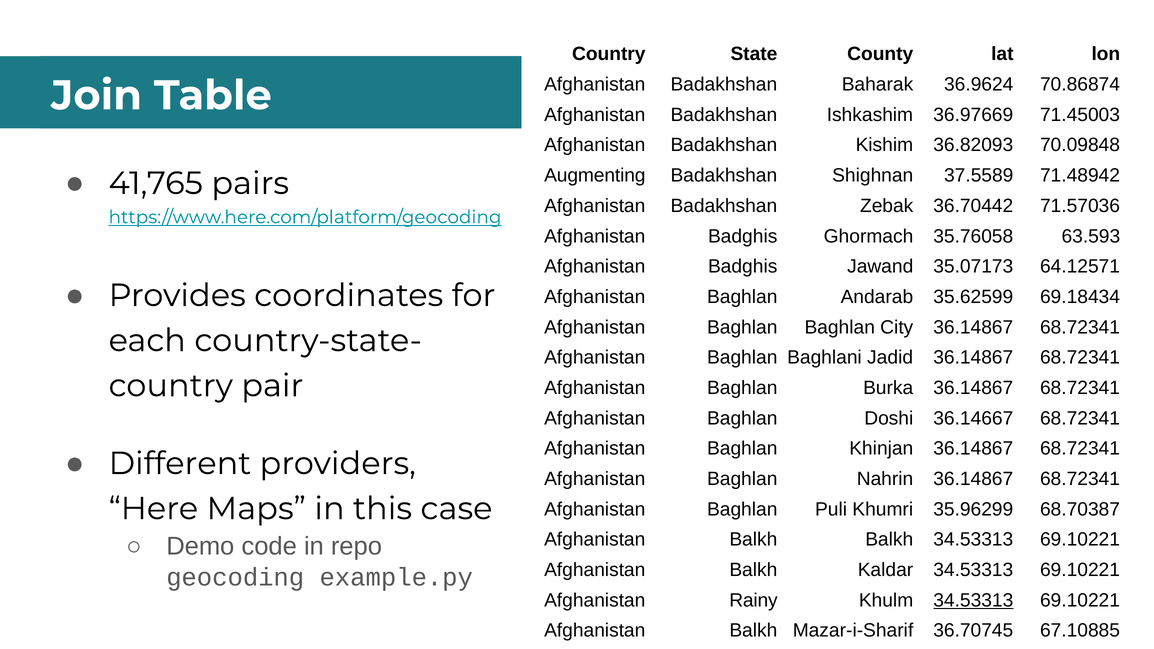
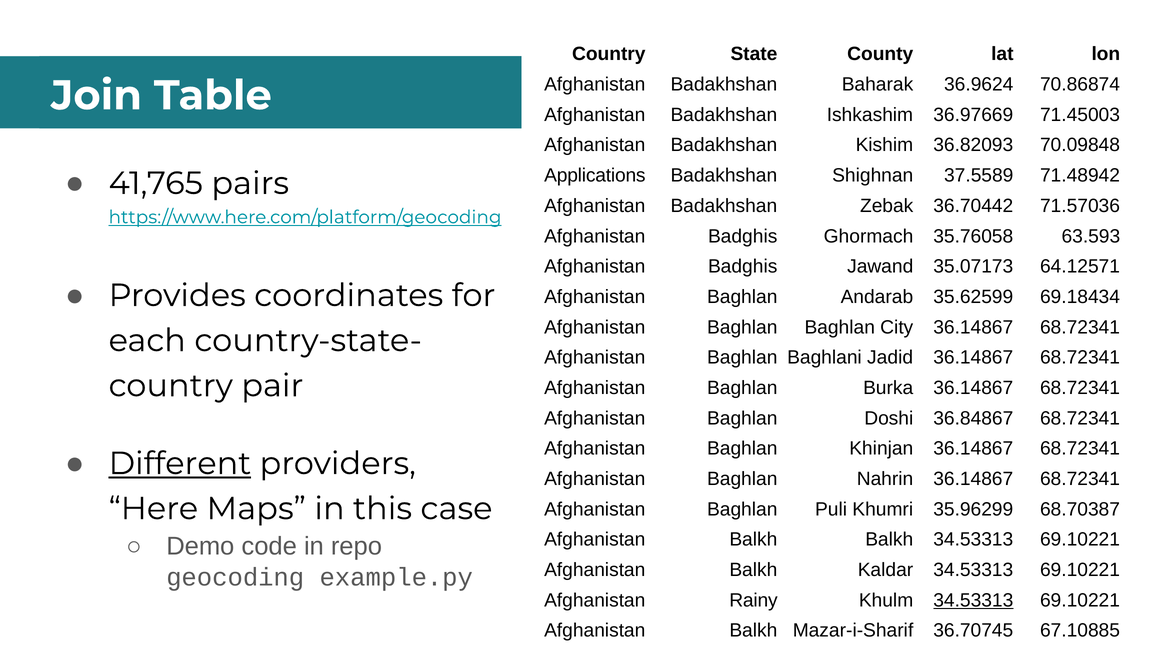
Augmenting: Augmenting -> Applications (595, 176)
36.14667: 36.14667 -> 36.84867 (973, 418)
Different underline: none -> present (180, 464)
